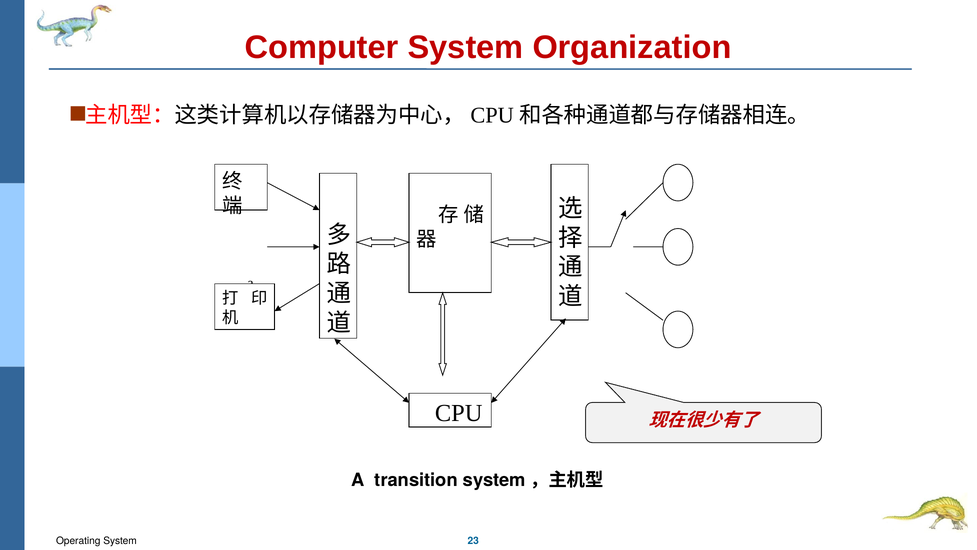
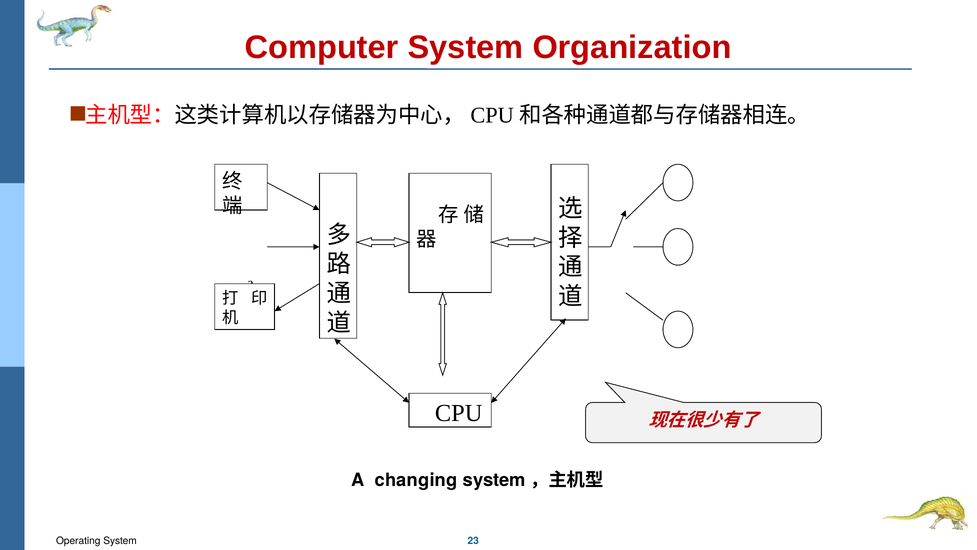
transition: transition -> changing (416, 480)
